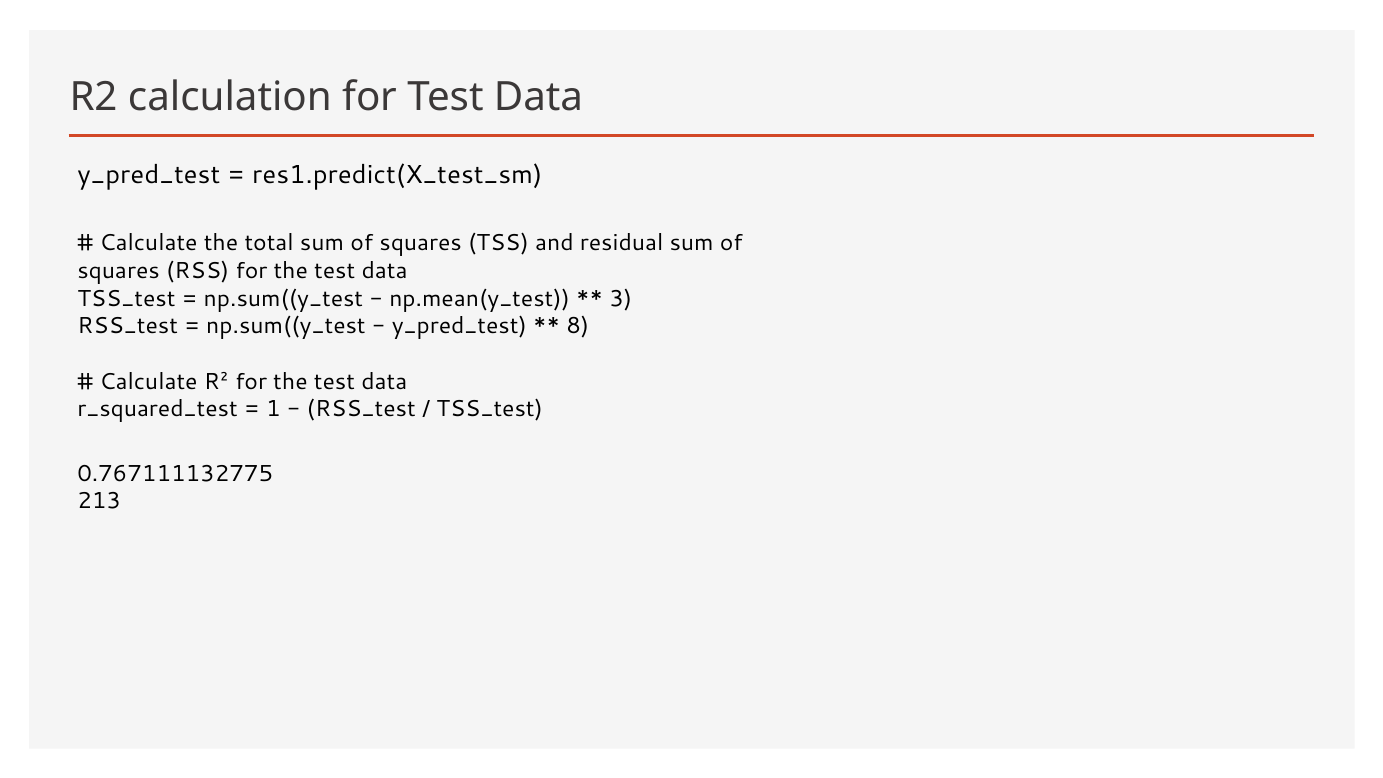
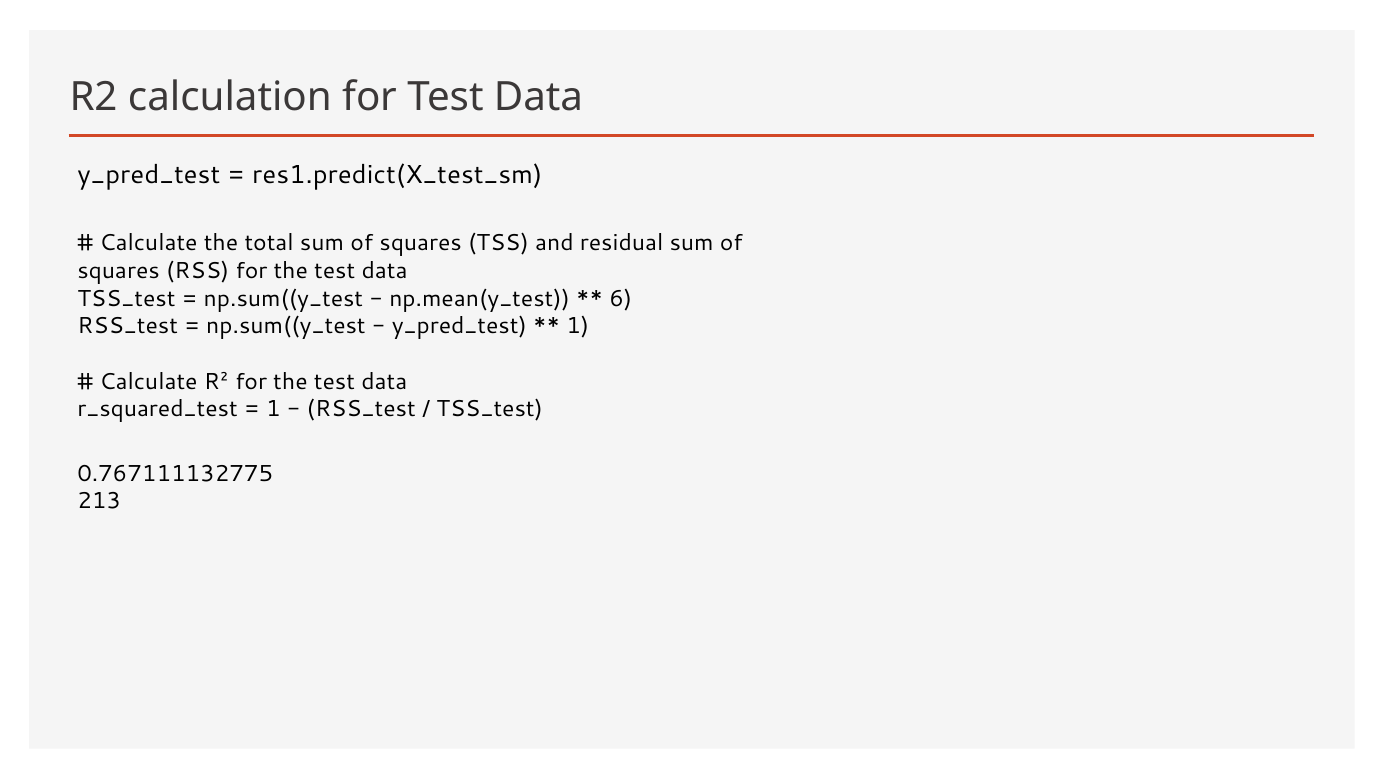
3: 3 -> 6 (621, 299)
8: 8 -> 1 (578, 326)
